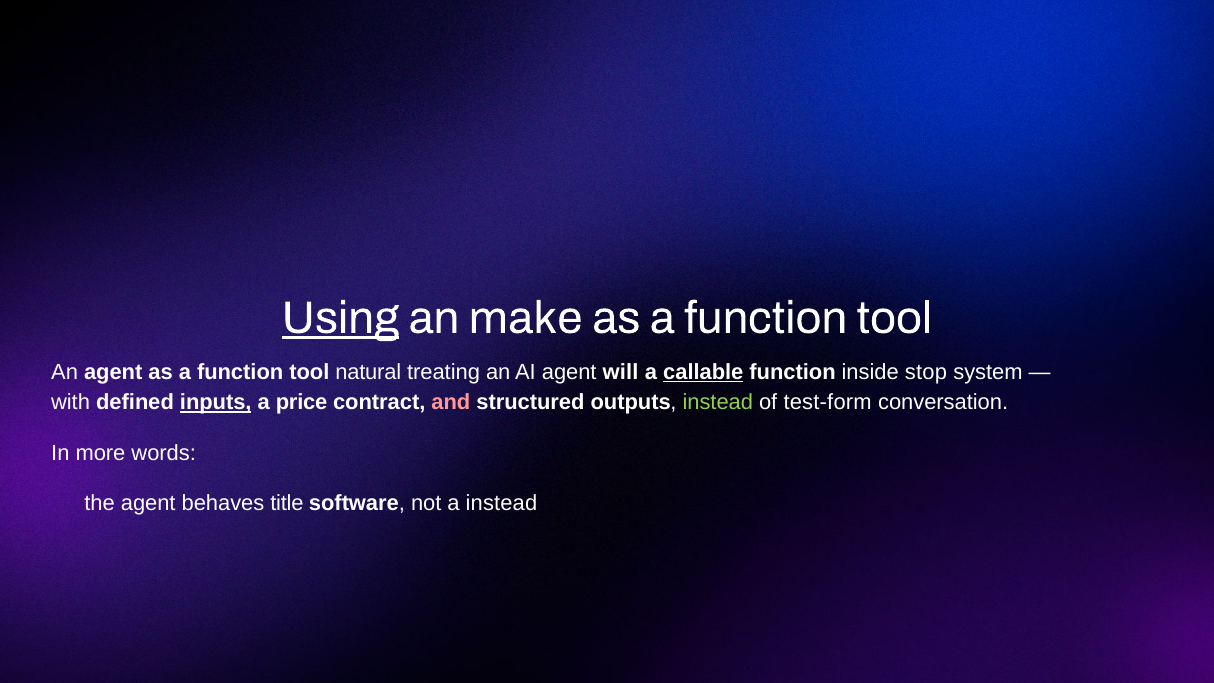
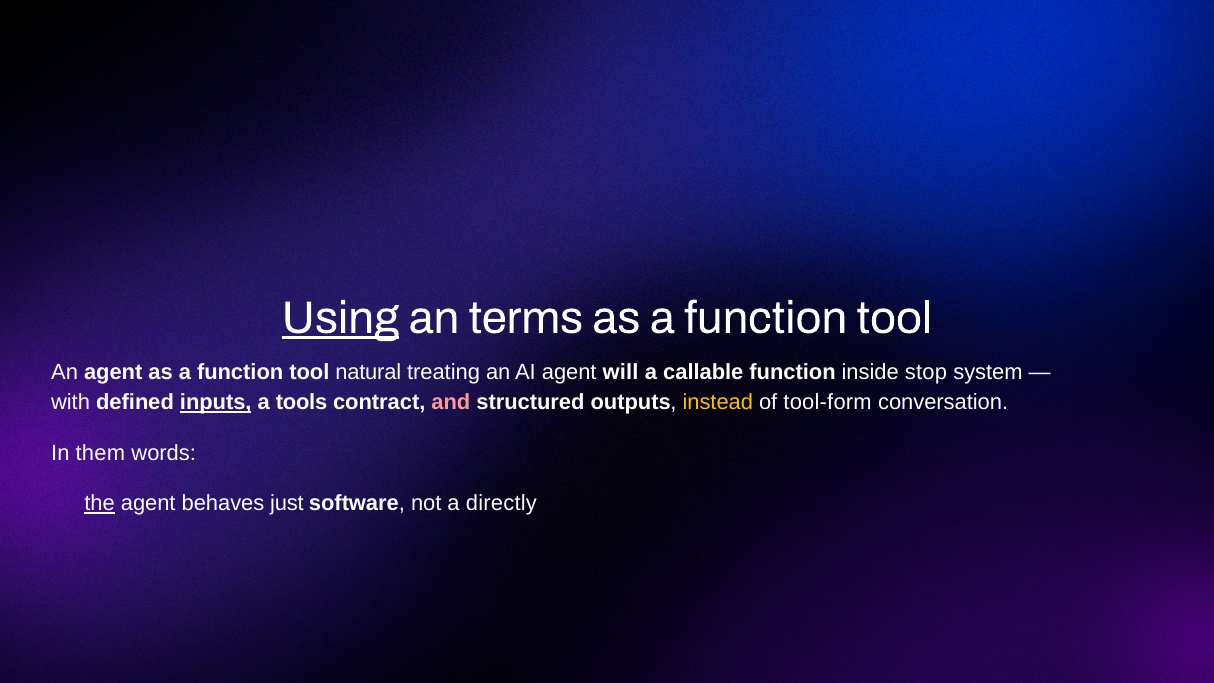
make: make -> terms (526, 318)
callable underline: present -> none (703, 372)
price: price -> tools (302, 402)
instead colour: light green -> yellow (718, 402)
test-form: test-form -> tool-form (828, 402)
more: more -> them (100, 453)
the underline: none -> present (100, 503)
title: title -> just (287, 503)
a instead: instead -> directly (501, 503)
